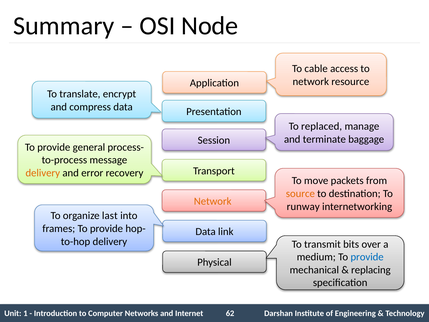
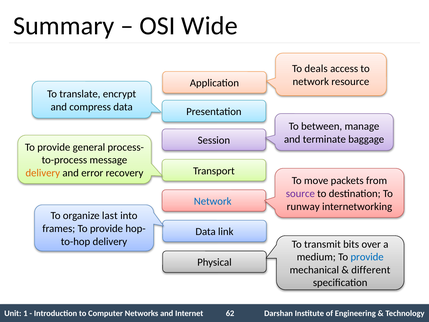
Node: Node -> Wide (210, 26)
cable: cable -> deals (316, 69)
replaced: replaced -> between (322, 126)
source colour: orange -> purple (300, 193)
Network colour: orange -> blue (213, 201)
replacing: replacing -> different (371, 270)
